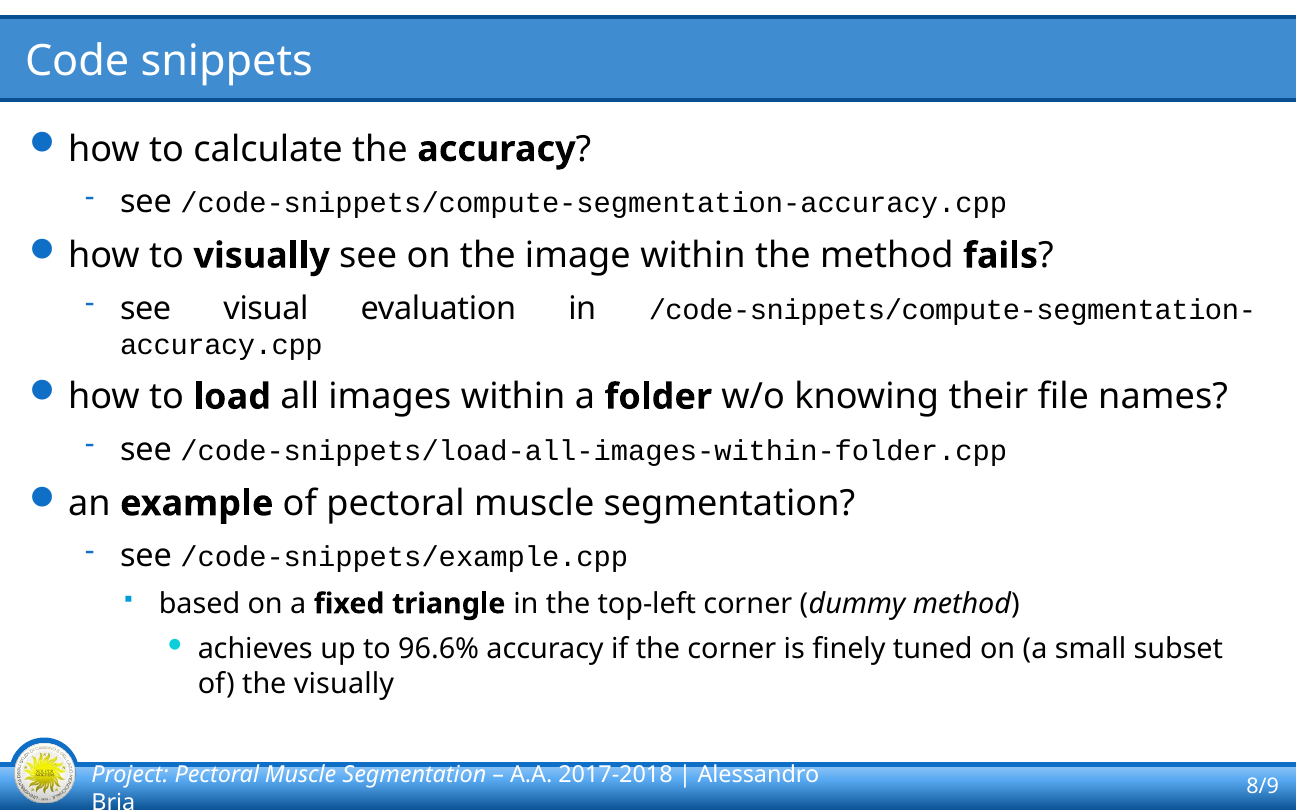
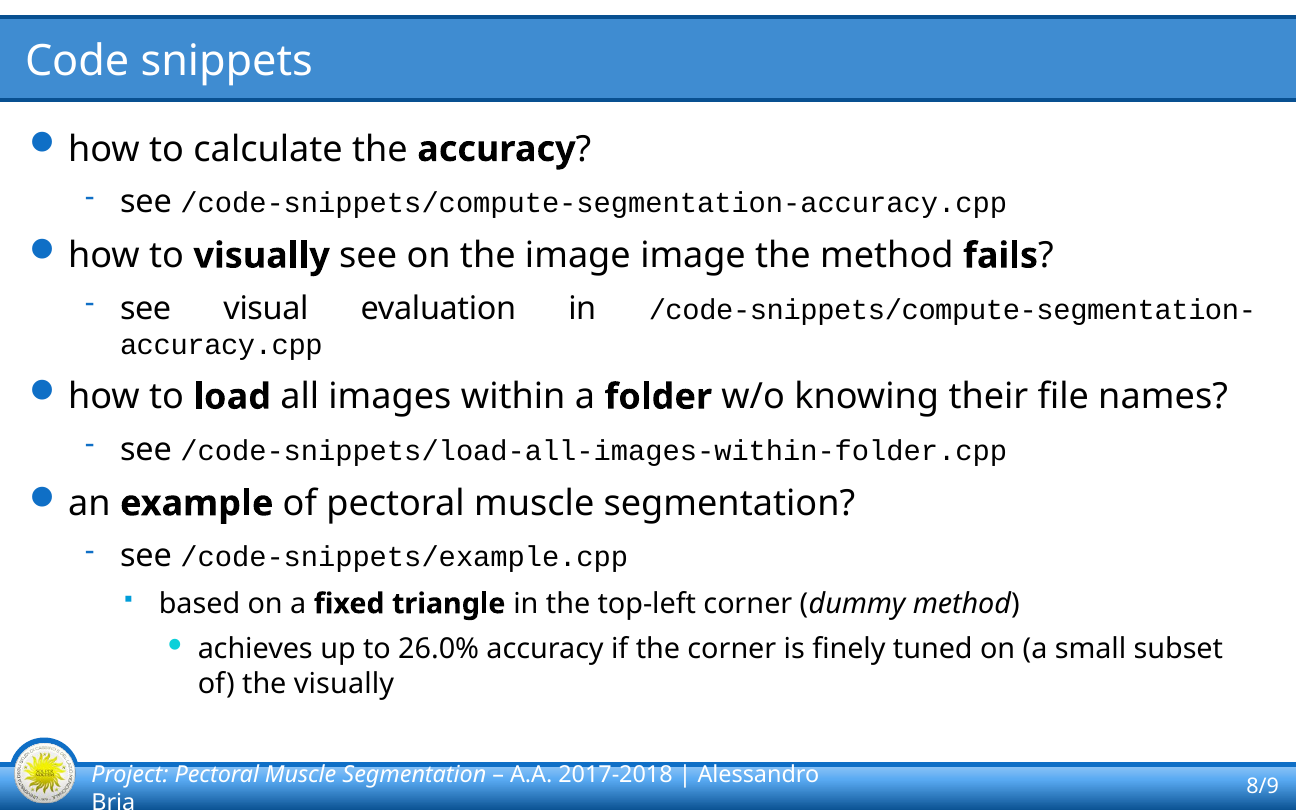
image within: within -> image (693, 256)
96.6%: 96.6% -> 26.0% (439, 649)
